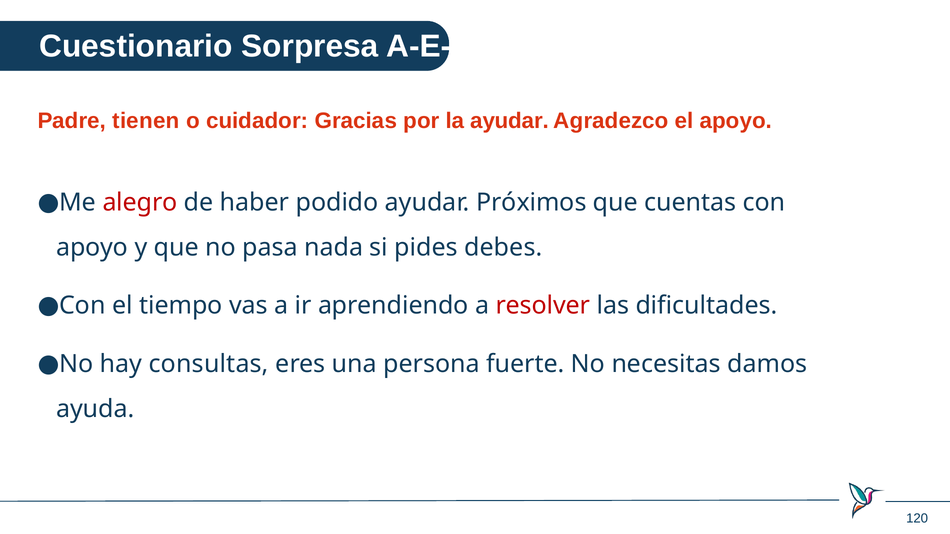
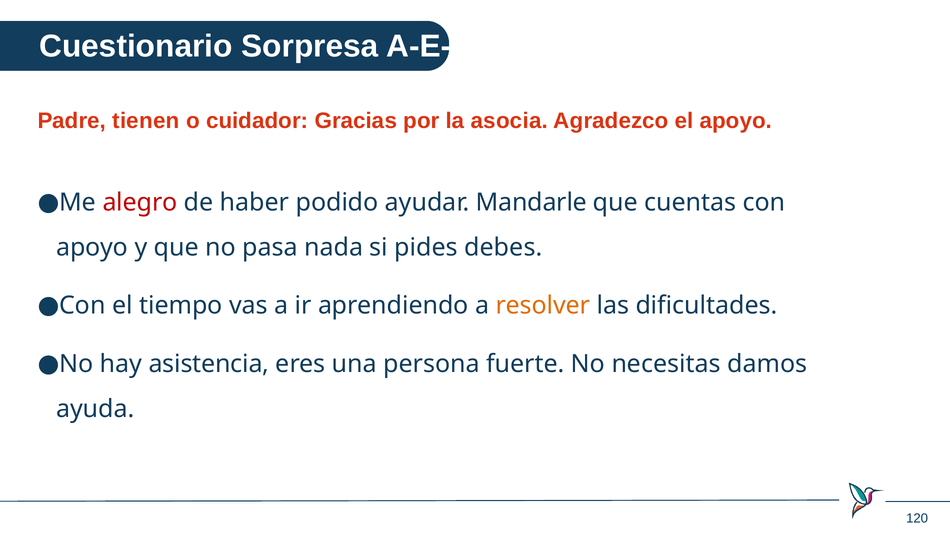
la ayudar: ayudar -> asocia (509, 121)
Próximos: Próximos -> Mandarle (531, 202)
resolver colour: red -> orange (543, 306)
consultas: consultas -> asistencia (209, 364)
